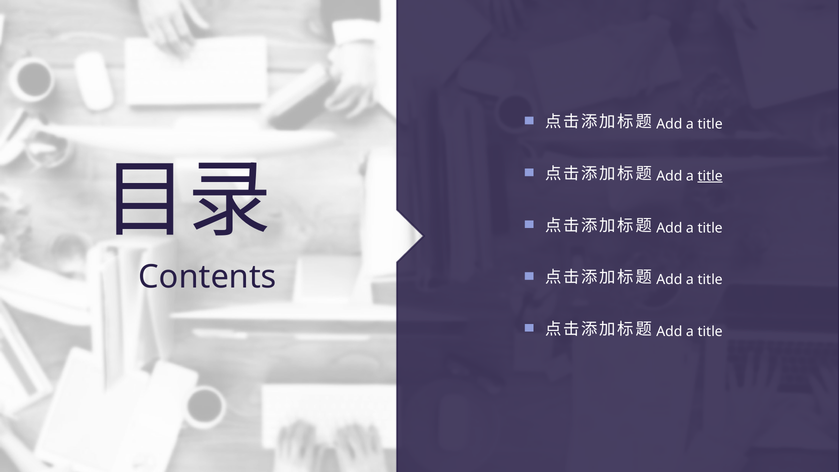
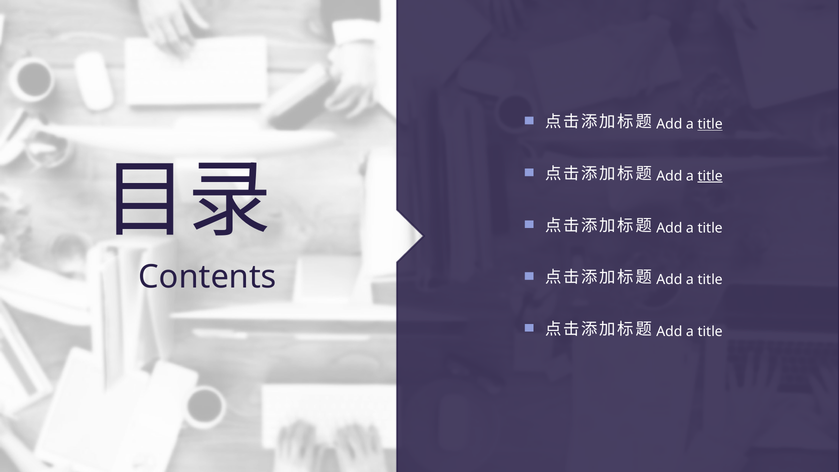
title underline: none -> present (710, 124)
